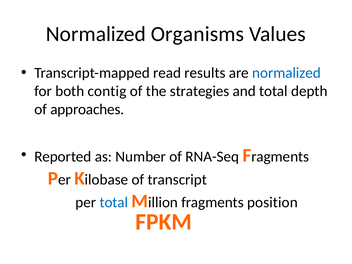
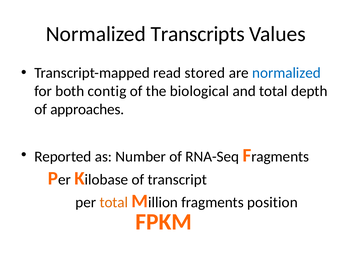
Organisms: Organisms -> Transcripts (198, 34)
results: results -> stored (205, 73)
strategies: strategies -> biological (200, 91)
total colour: blue -> orange (114, 202)
